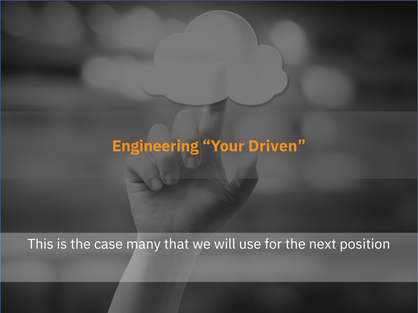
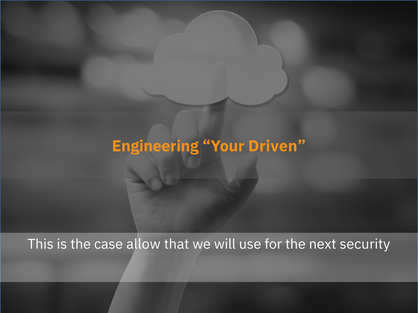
many: many -> allow (143, 245)
position: position -> security (365, 245)
